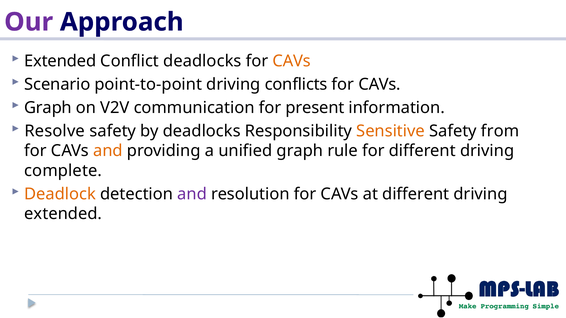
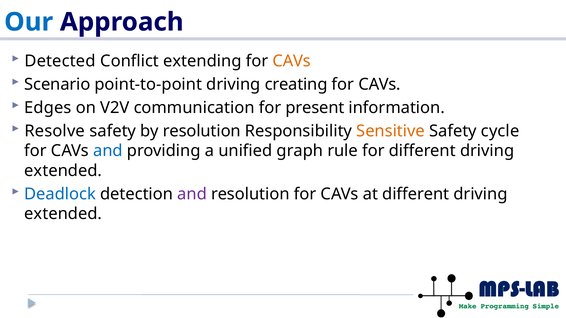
Our colour: purple -> blue (29, 22)
Extended: Extended -> Detected (60, 61)
Conflict deadlocks: deadlocks -> extending (202, 61)
conflicts: conflicts -> creating (296, 84)
Graph: Graph -> Edges (48, 108)
by deadlocks: deadlocks -> resolution (202, 131)
from: from -> cycle (500, 131)
and colour: orange -> blue (108, 151)
complete: complete -> extended (63, 171)
Deadlock colour: orange -> blue (60, 194)
